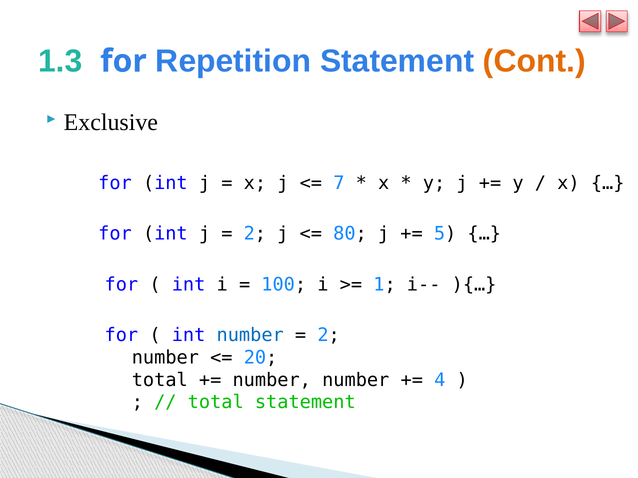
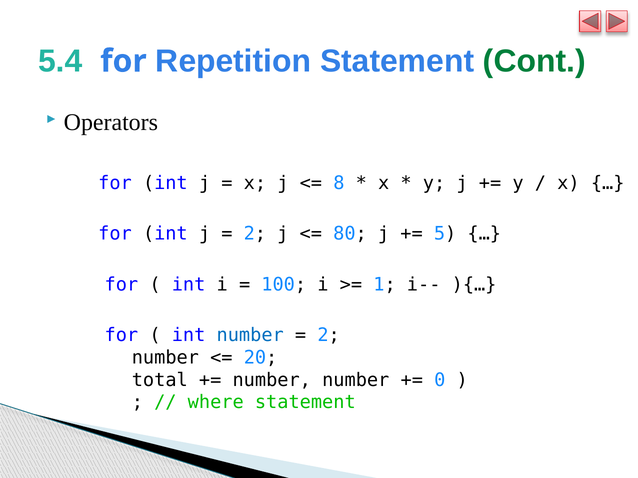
1.3: 1.3 -> 5.4 (60, 61)
Cont colour: orange -> green (534, 61)
Exclusive: Exclusive -> Operators (111, 123)
7: 7 -> 8 (339, 183)
4: 4 -> 0 (440, 380)
total: total -> where (216, 403)
